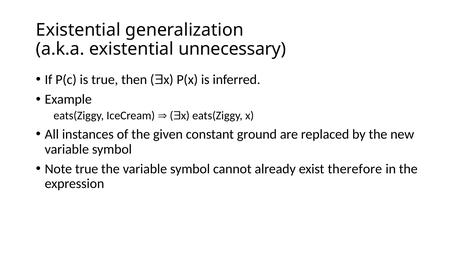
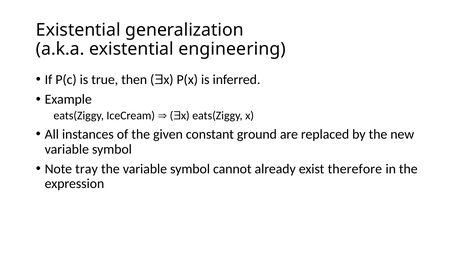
unnecessary: unnecessary -> engineering (232, 49)
Note true: true -> tray (87, 169)
